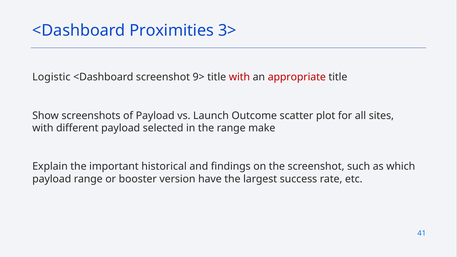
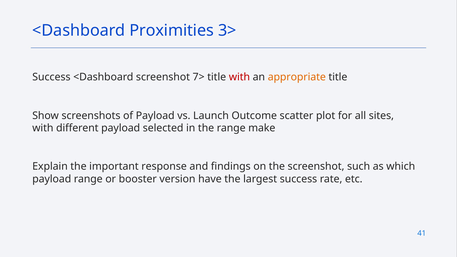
Logistic: Logistic -> Success (51, 77)
9>: 9> -> 7> (199, 77)
appropriate colour: red -> orange (297, 77)
historical: historical -> response (164, 167)
